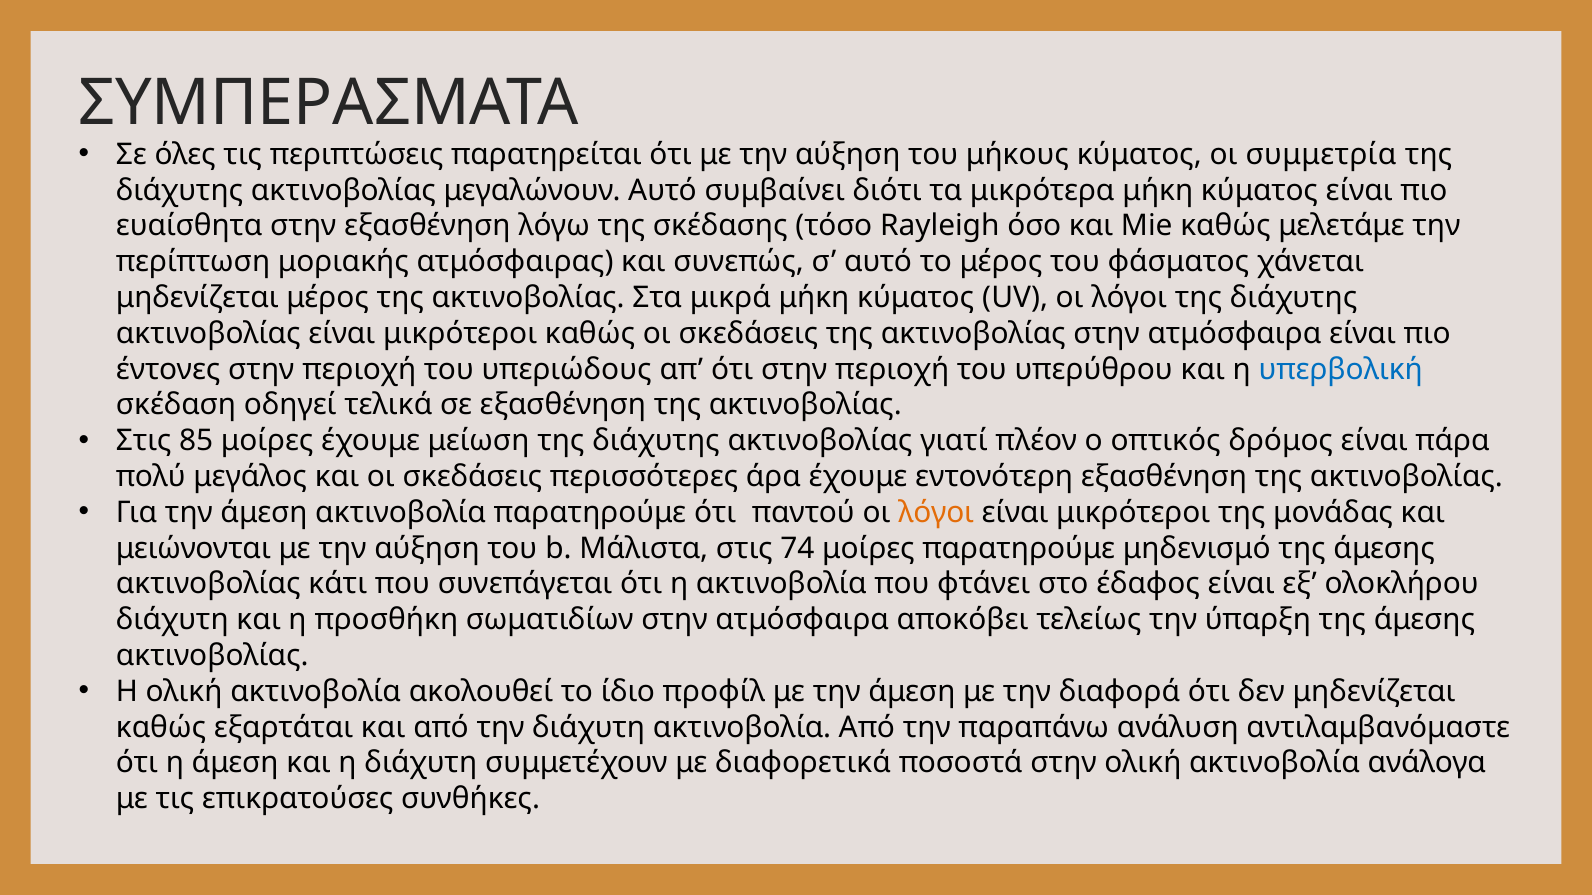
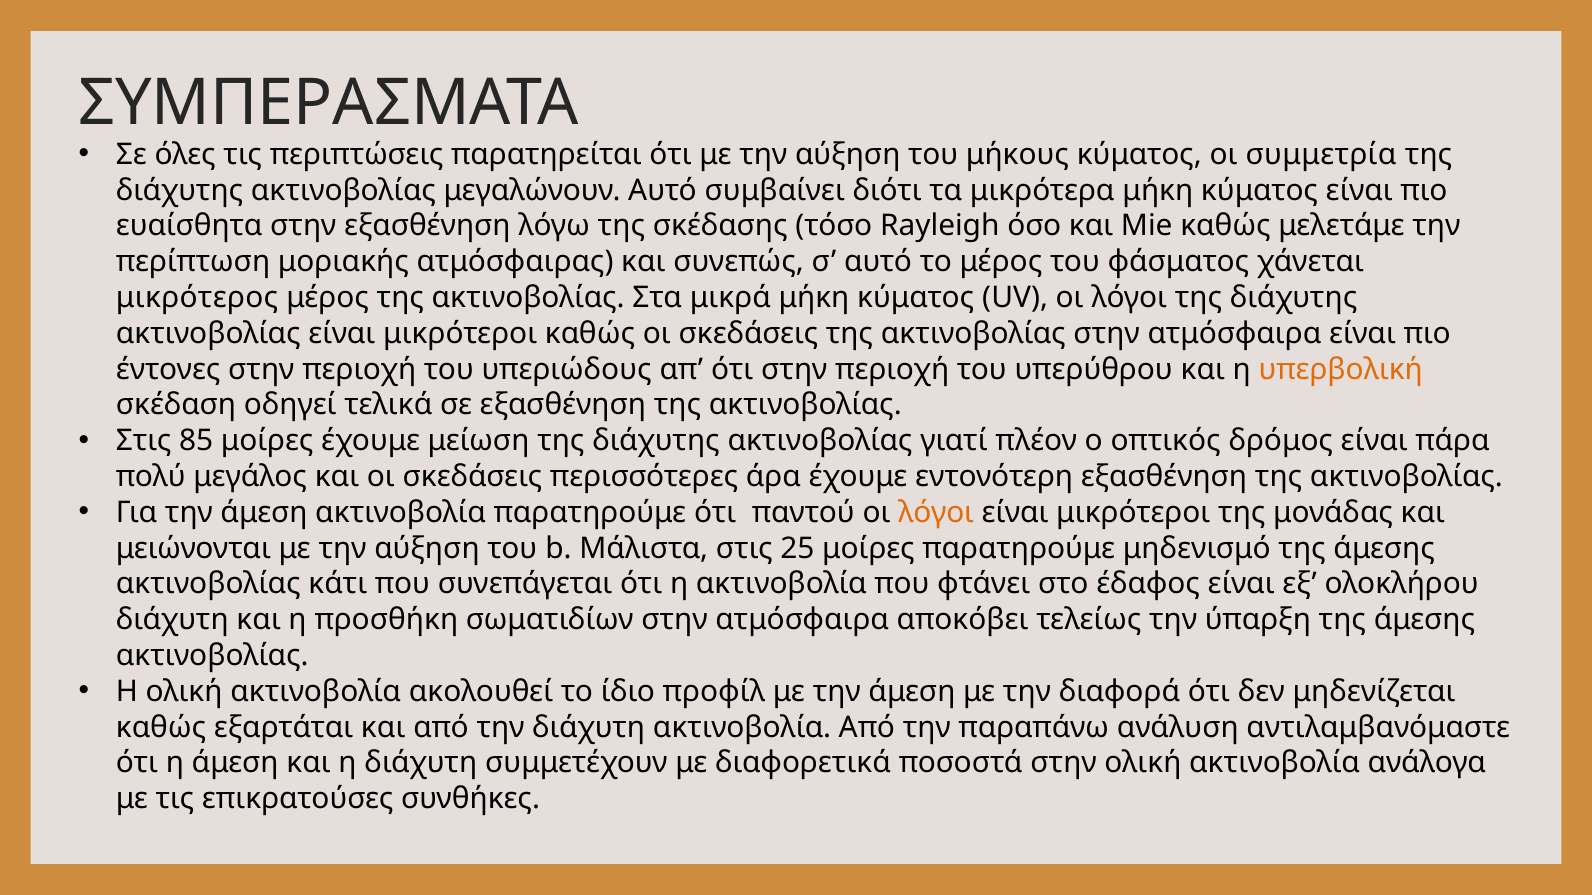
μηδενίζεται: μηδενίζεται -> μικρότερος (197, 298)
υπερβολική colour: blue -> orange (1341, 370)
74: 74 -> 25 (797, 549)
